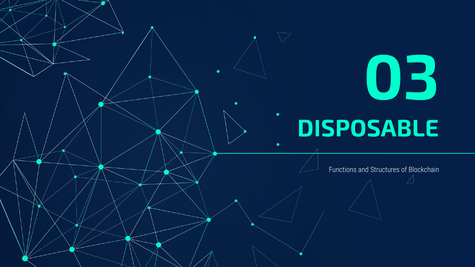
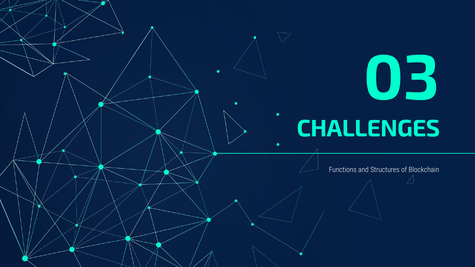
DISPOSABLE: DISPOSABLE -> CHALLENGES (368, 129)
